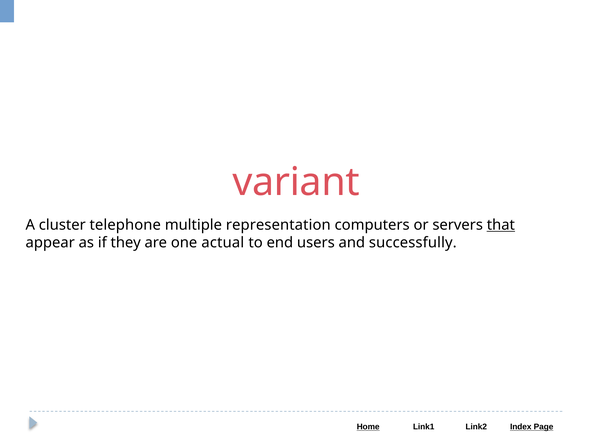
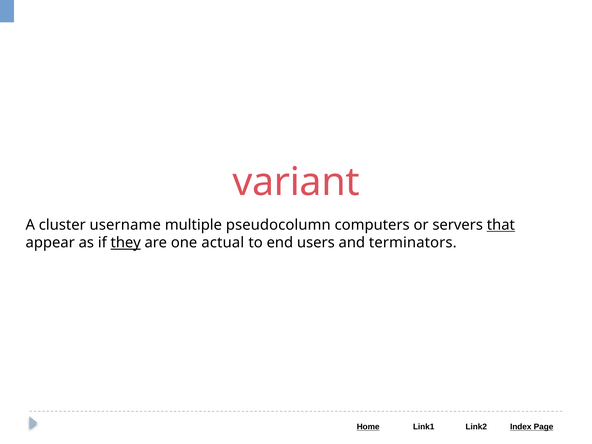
telephone: telephone -> username (125, 225)
representation: representation -> pseudocolumn (278, 225)
they underline: none -> present (126, 243)
successfully: successfully -> terminators (413, 243)
